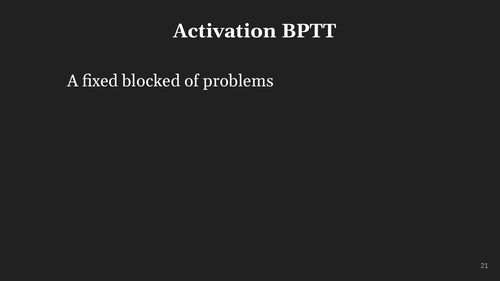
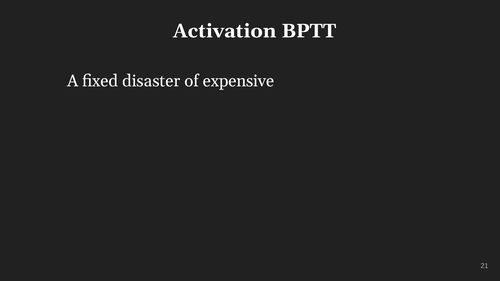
blocked: blocked -> disaster (151, 81)
problems: problems -> expensive (238, 81)
